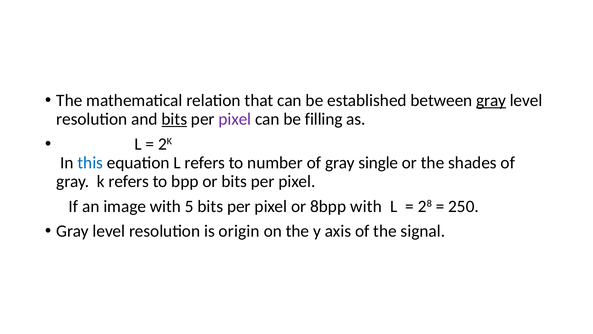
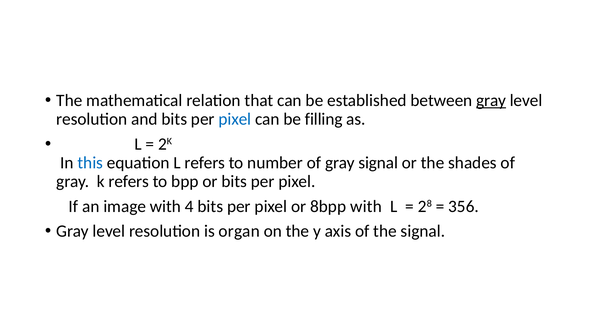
bits underline: present -> none (174, 119)
pixel colour: purple -> blue (235, 119)
gray single: single -> signal (378, 162)
5: 5 -> 4 (189, 206)
250: 250 -> 356 (464, 206)
origin: origin -> organ (239, 231)
